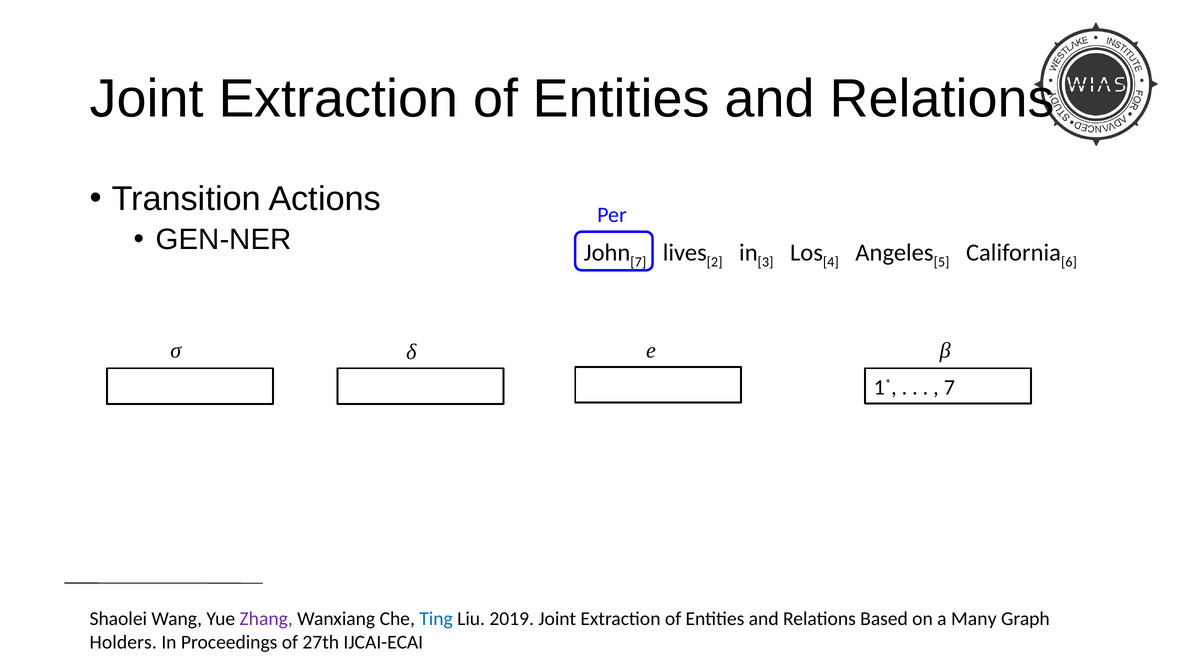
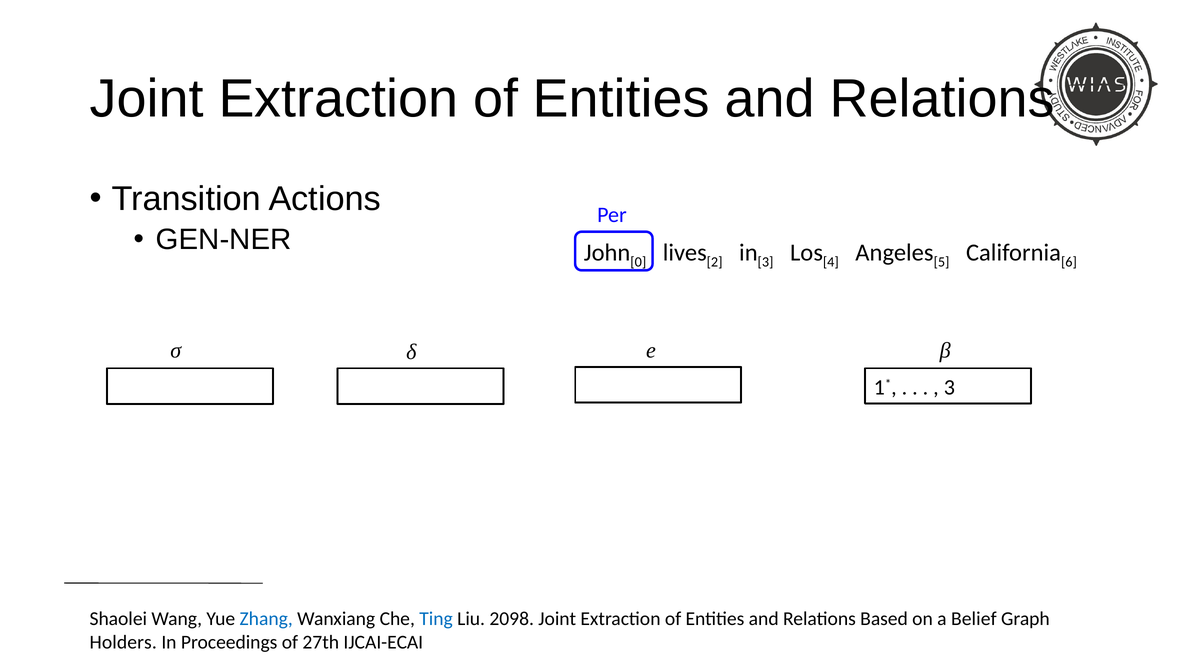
7: 7 -> 0 (638, 262)
7: 7 -> 3 (949, 387)
Zhang colour: purple -> blue (266, 619)
2019: 2019 -> 2098 (512, 619)
Many: Many -> Belief (974, 619)
